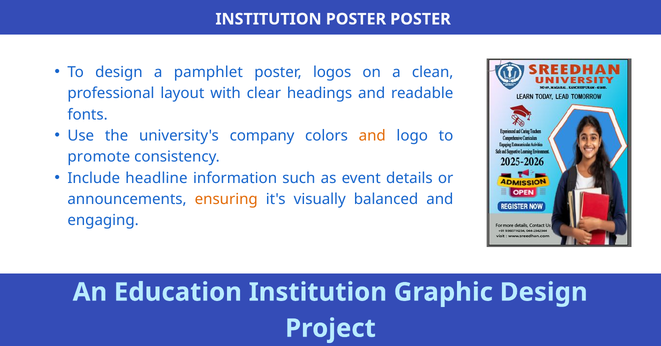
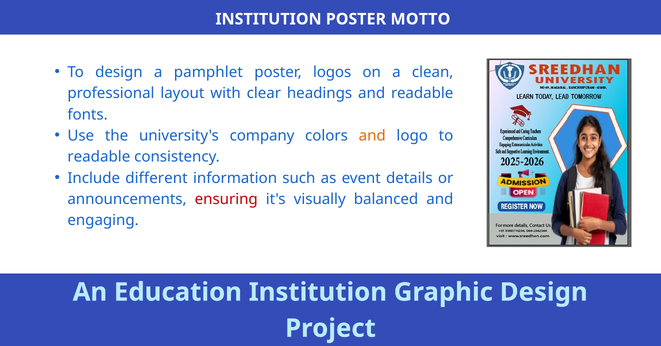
POSTER POSTER: POSTER -> MOTTO (420, 19)
promote: promote -> readable (99, 157)
headline: headline -> different (157, 178)
ensuring colour: orange -> red (226, 199)
